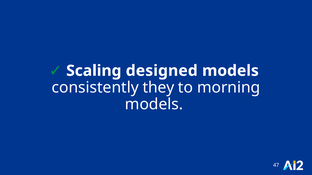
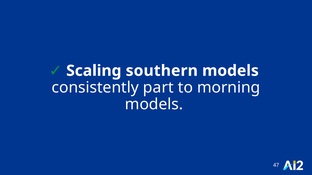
designed: designed -> southern (162, 71)
they: they -> part (158, 88)
